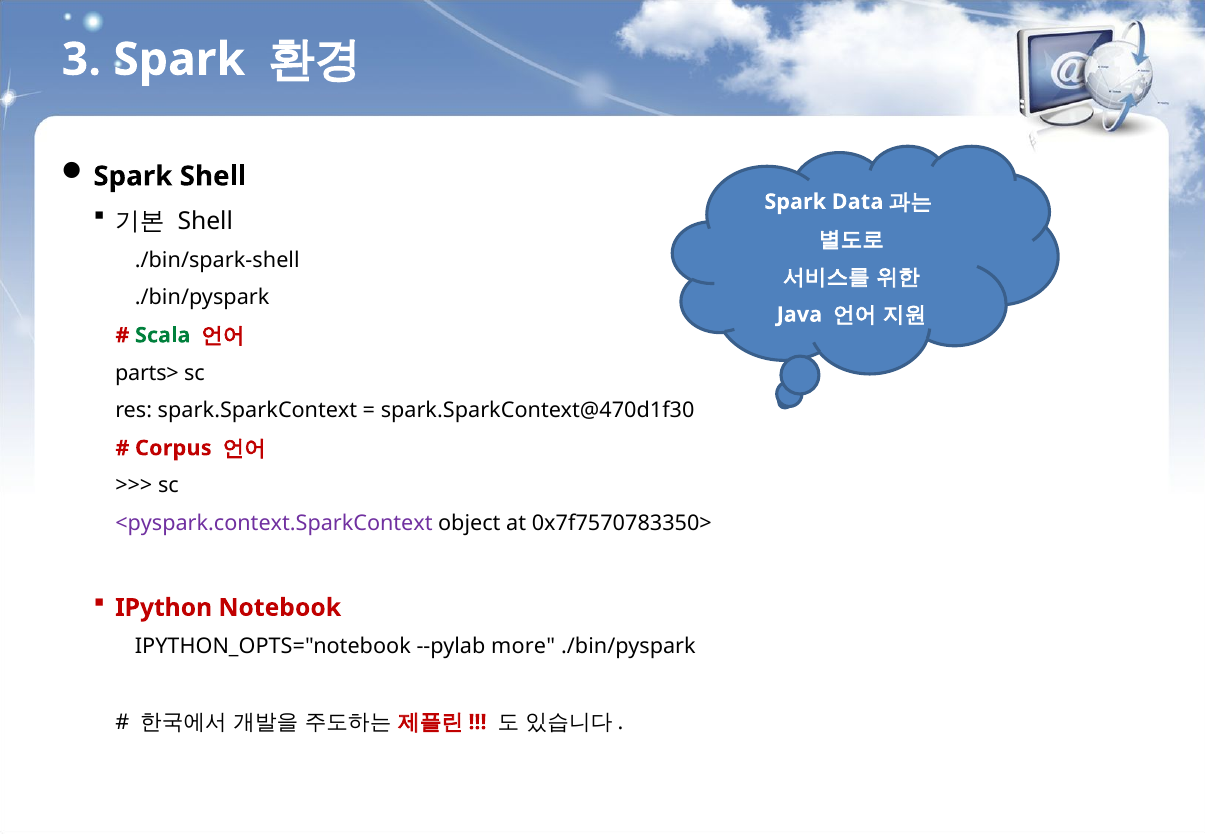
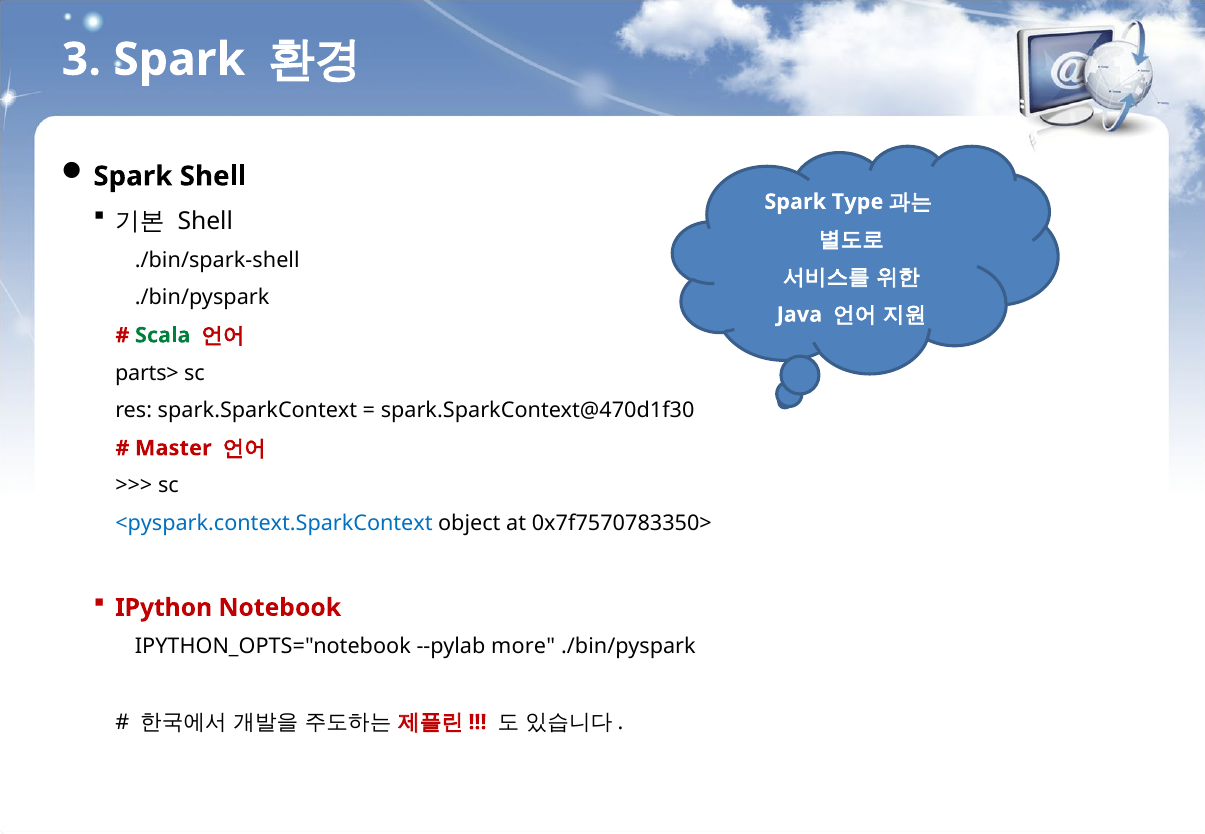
Data: Data -> Type (858, 202)
Corpus: Corpus -> Master (173, 448)
<pyspark.context.SparkContext colour: purple -> blue (274, 523)
